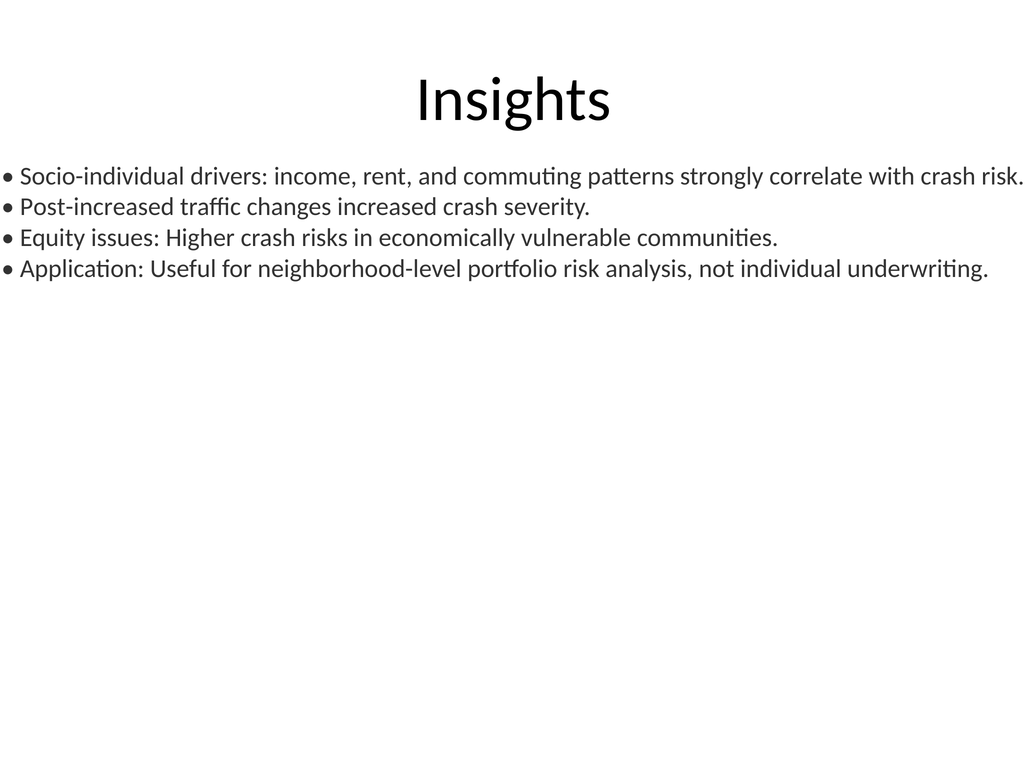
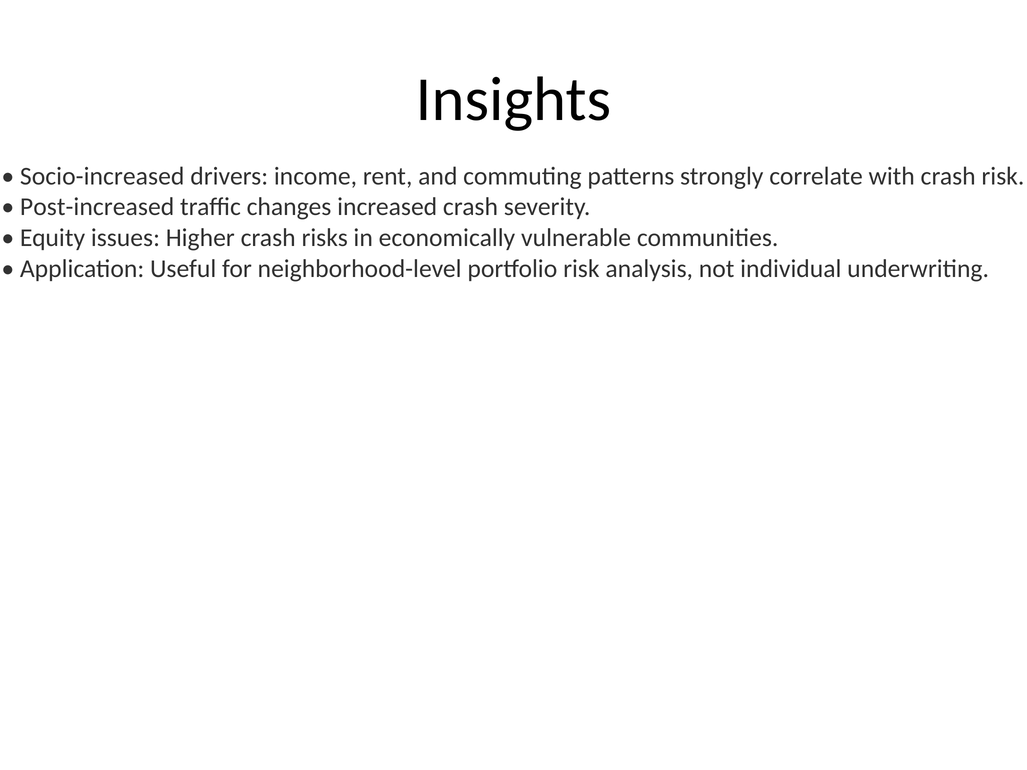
Socio-individual: Socio-individual -> Socio-increased (102, 176)
